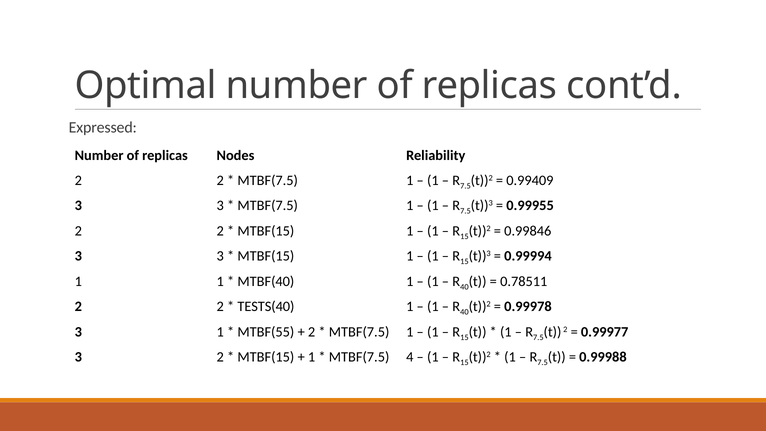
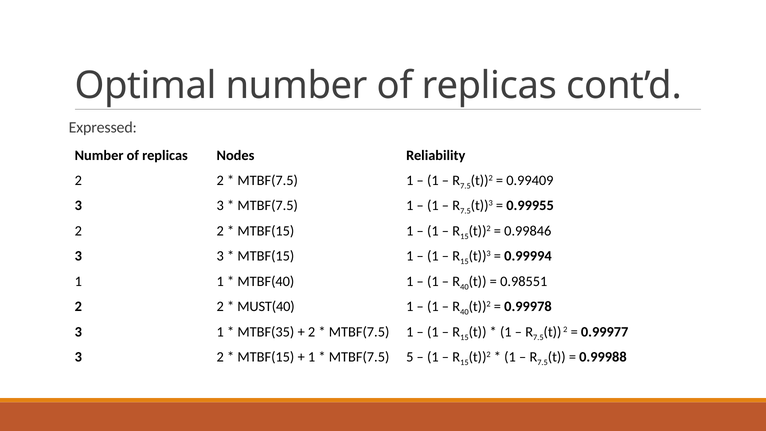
0.78511: 0.78511 -> 0.98551 (524, 281)
TESTS(40: TESTS(40 -> MUST(40 (266, 306)
MTBF(55: MTBF(55 -> MTBF(35 (266, 332)
4: 4 -> 5 (410, 357)
